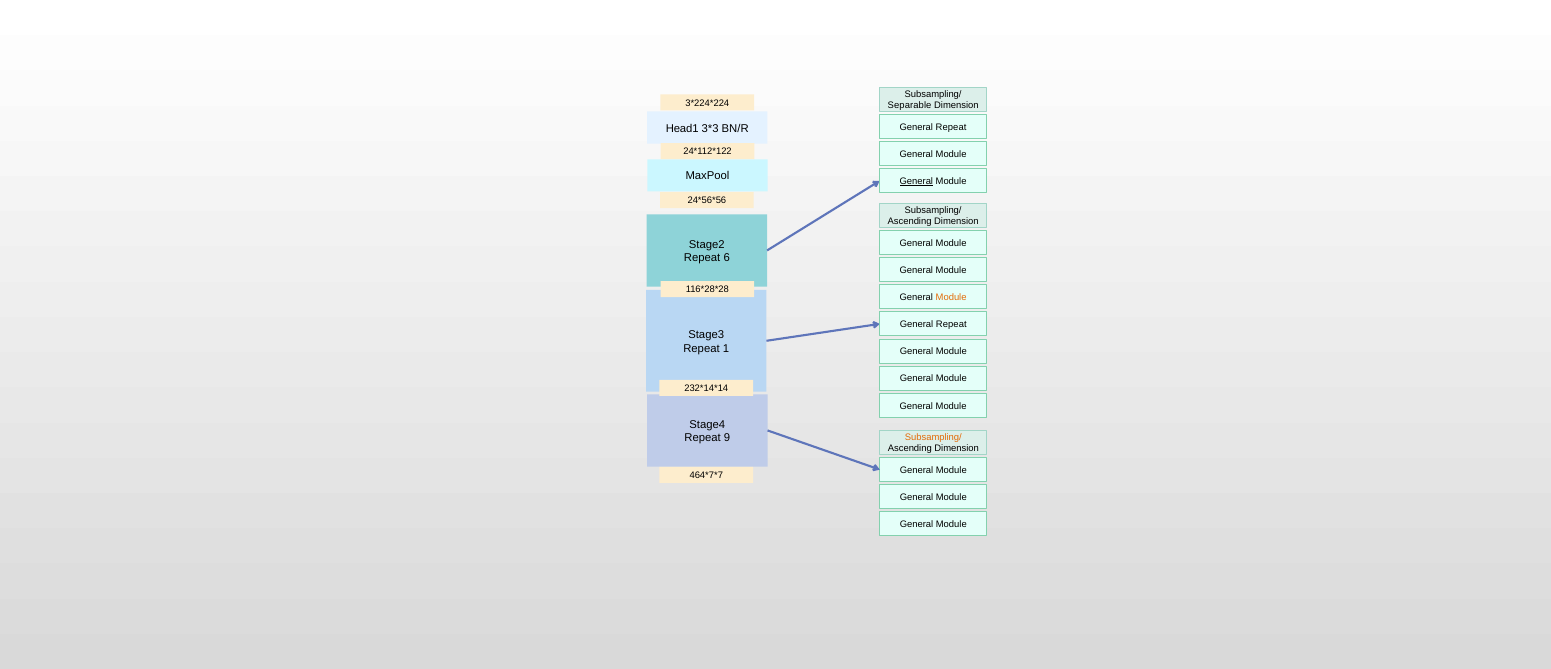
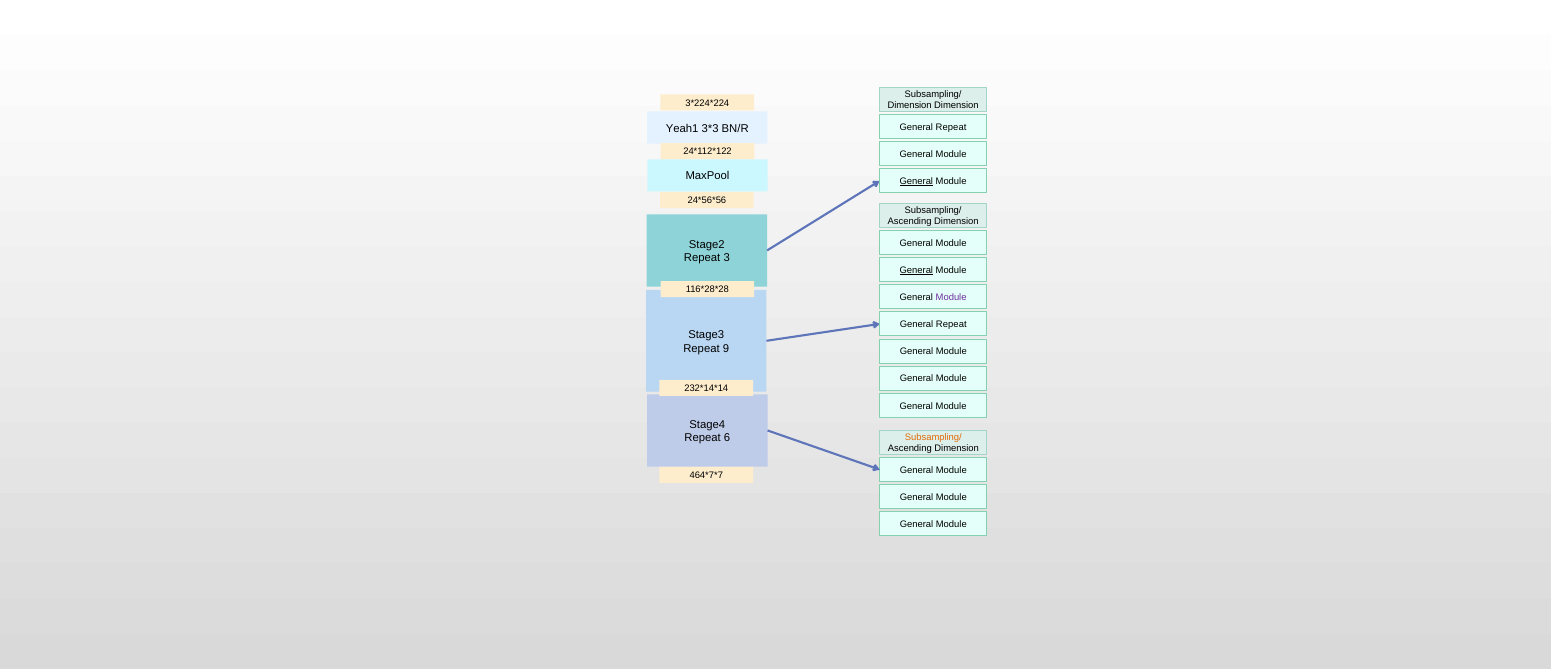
Separable: Separable -> Dimension (910, 106)
Head1: Head1 -> Yeah1 (682, 128)
6: 6 -> 3 (727, 258)
General underline: none -> present (916, 270)
Module colour: orange -> purple (951, 297)
1: 1 -> 9 (726, 348)
9: 9 -> 6 (727, 438)
